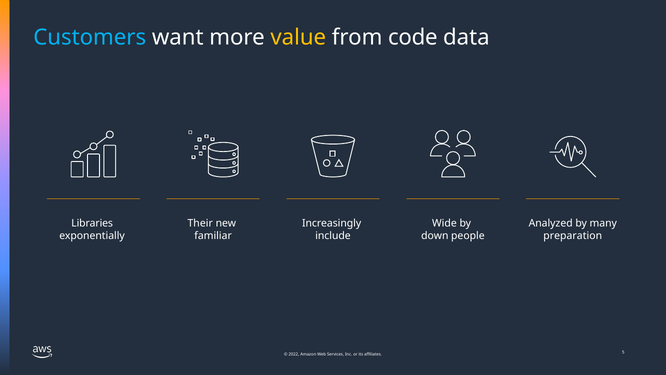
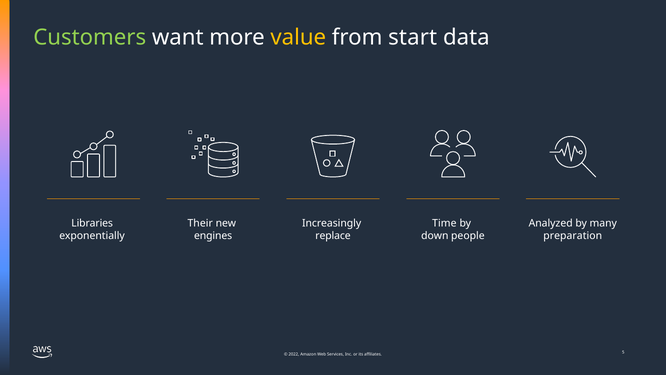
Customers colour: light blue -> light green (90, 37)
code: code -> start (413, 37)
Wide: Wide -> Time (444, 223)
familiar: familiar -> engines (213, 236)
include: include -> replace (333, 236)
